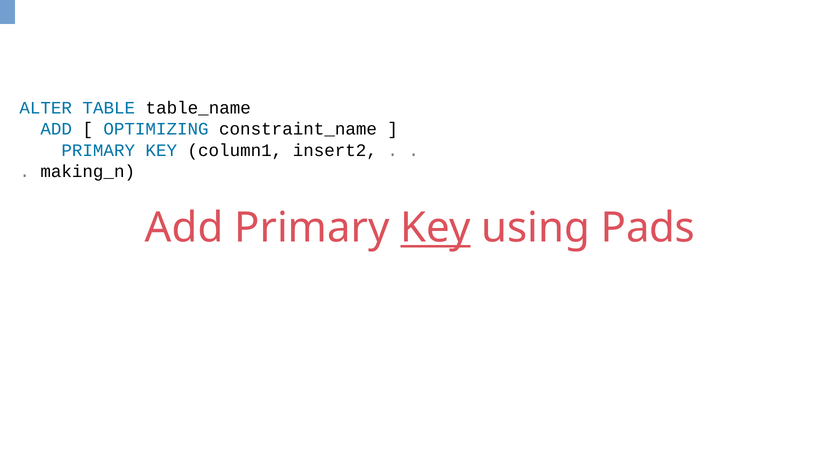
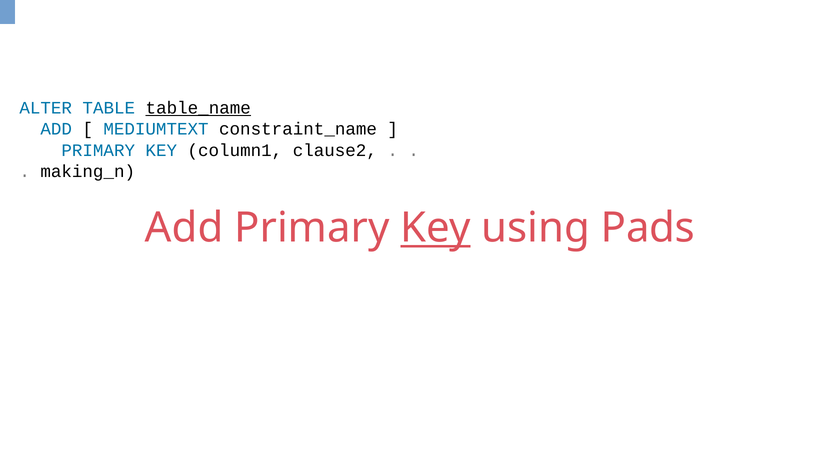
table_name underline: none -> present (198, 108)
OPTIMIZING: OPTIMIZING -> MEDIUMTEXT (156, 129)
insert2: insert2 -> clause2 (335, 150)
